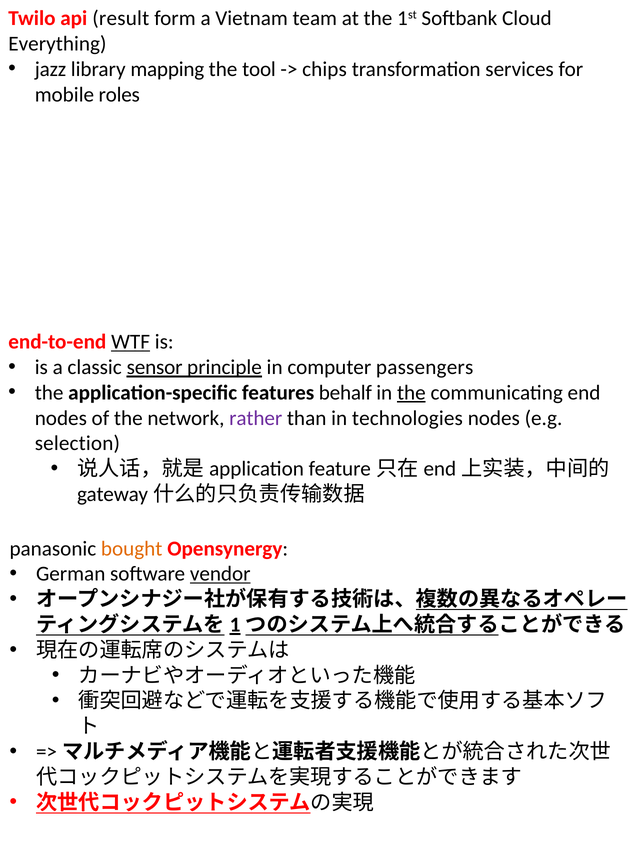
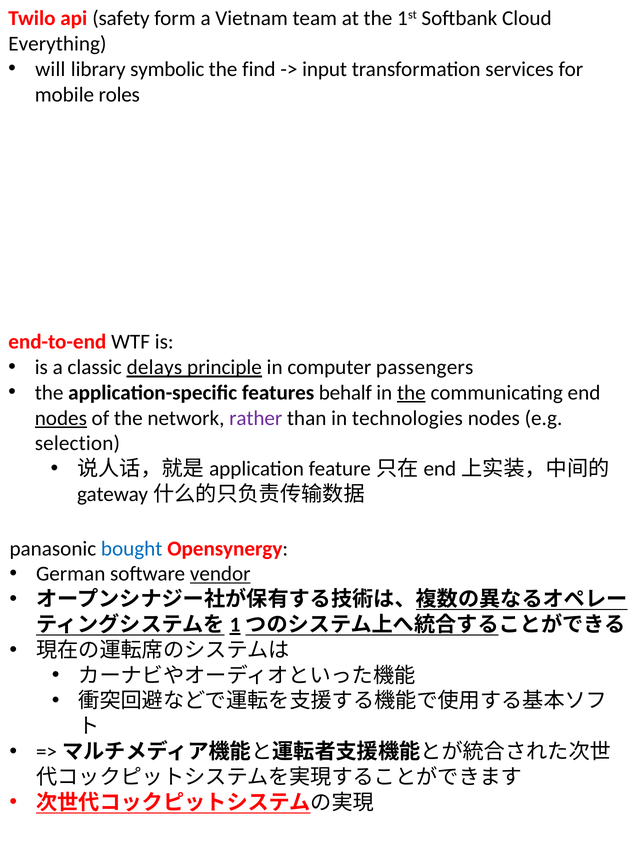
result: result -> safety (121, 18)
jazz: jazz -> will (50, 69)
mapping: mapping -> symbolic (167, 69)
tool: tool -> find (259, 69)
chips: chips -> input (325, 69)
WTF underline: present -> none (131, 342)
sensor: sensor -> delays (154, 367)
nodes underline: none -> present (61, 418)
bought colour: orange -> blue (132, 548)
